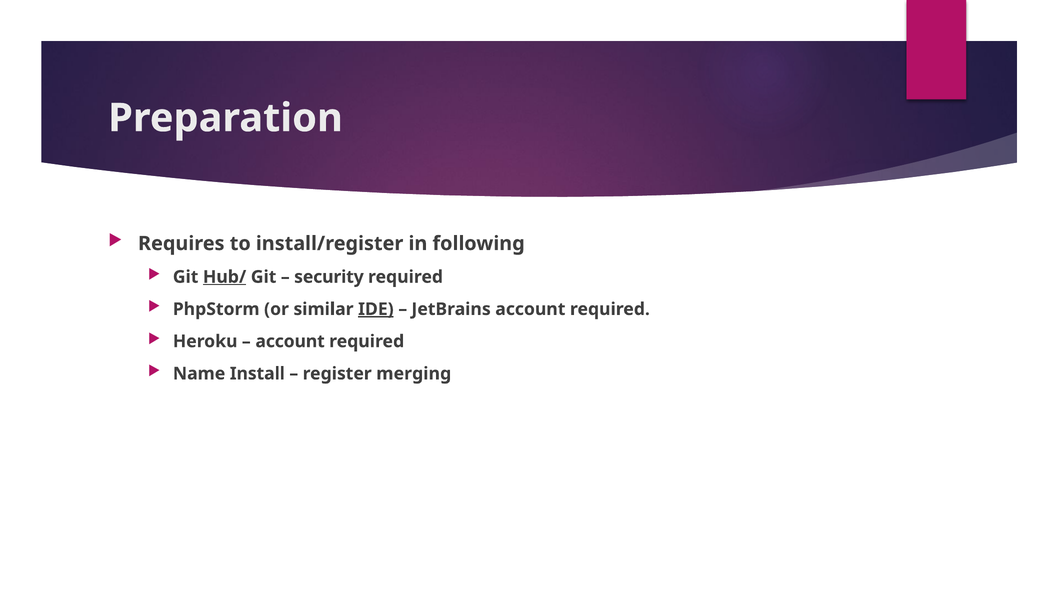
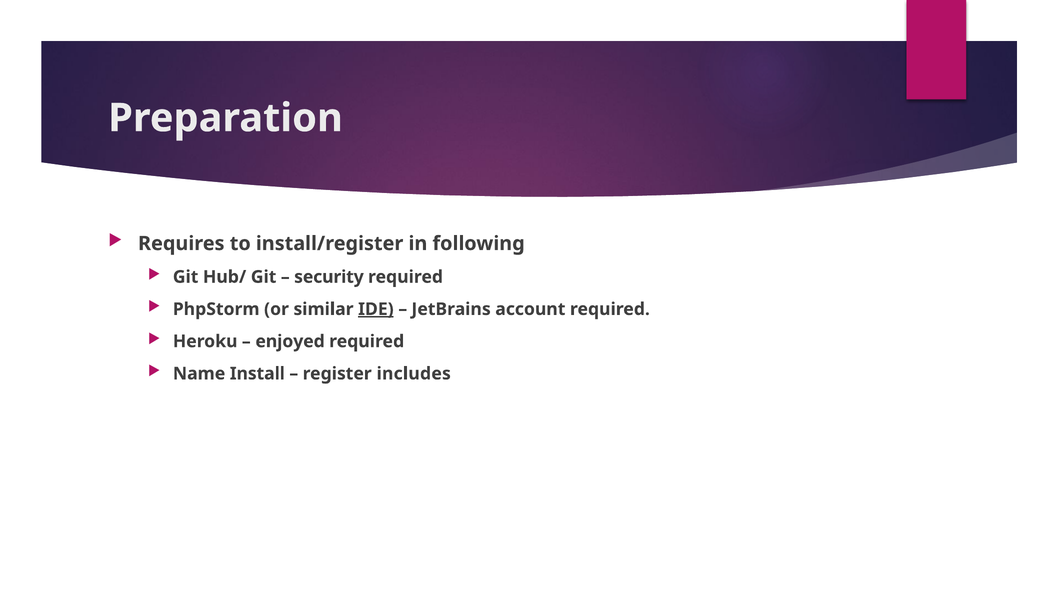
Hub/ underline: present -> none (225, 277)
account: account -> enjoyed (290, 341)
merging: merging -> includes (414, 373)
